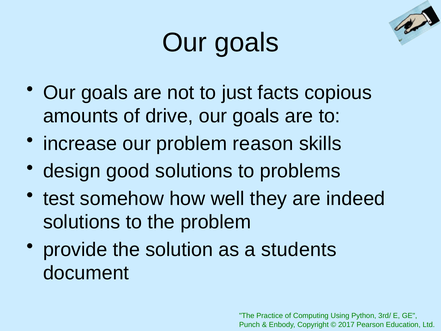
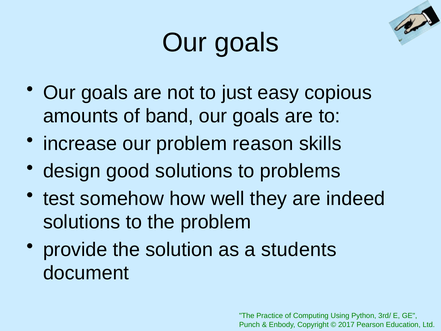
facts: facts -> easy (278, 93)
drive: drive -> band (169, 116)
